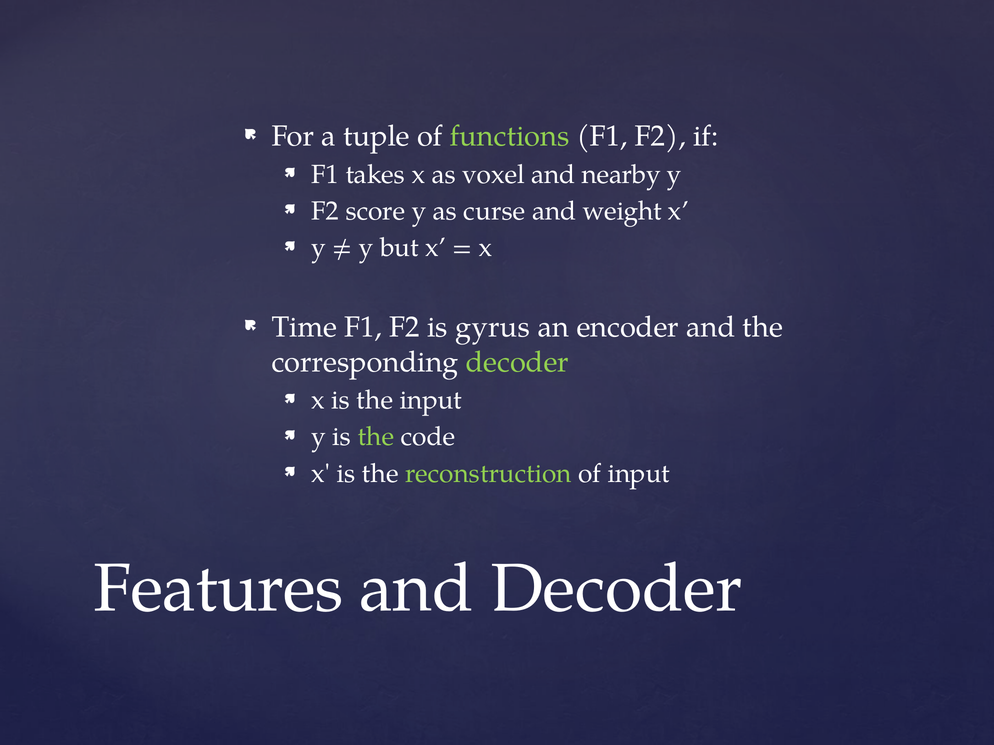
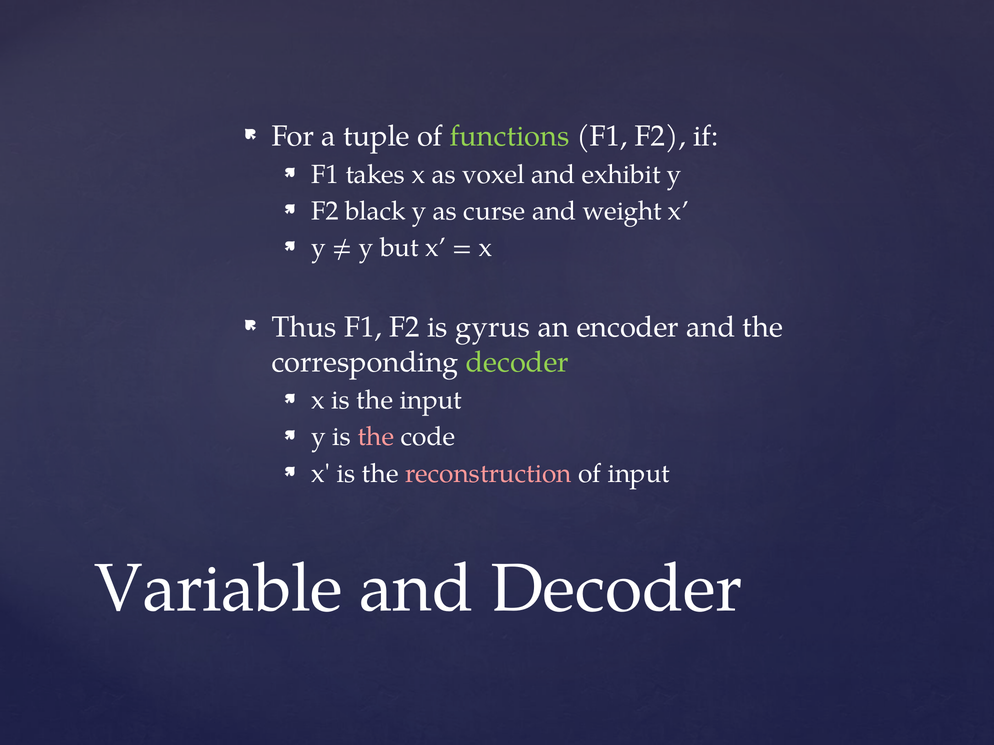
nearby: nearby -> exhibit (621, 174)
score: score -> black (375, 211)
Time: Time -> Thus (304, 328)
the colour: light green -> pink (376, 437)
reconstruction colour: light green -> pink (488, 474)
Features: Features -> Variable (219, 589)
